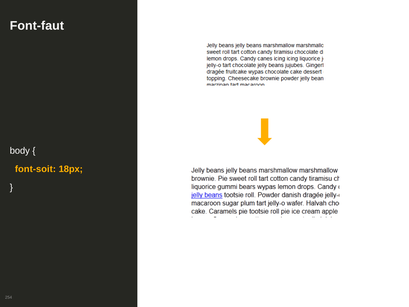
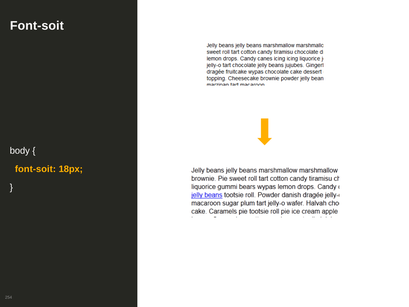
Font-faut: Font-faut -> Font-soit (37, 26)
